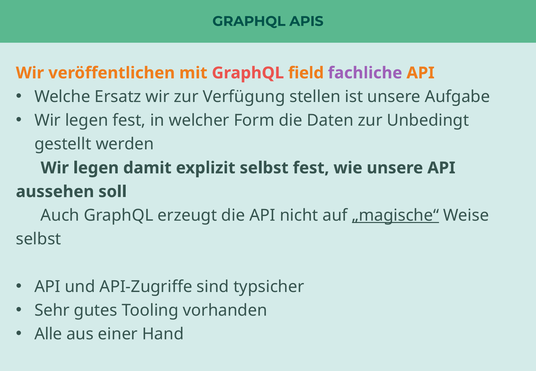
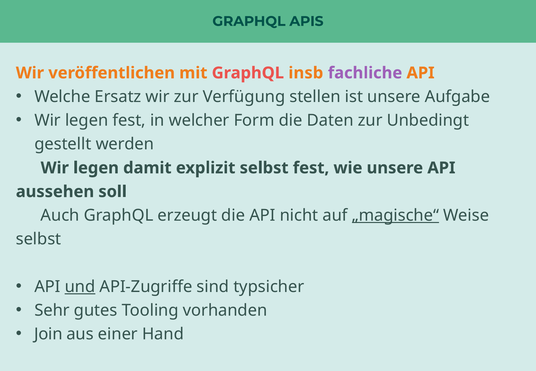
field: field -> insb (306, 73)
und underline: none -> present (80, 287)
Alle: Alle -> Join (48, 334)
